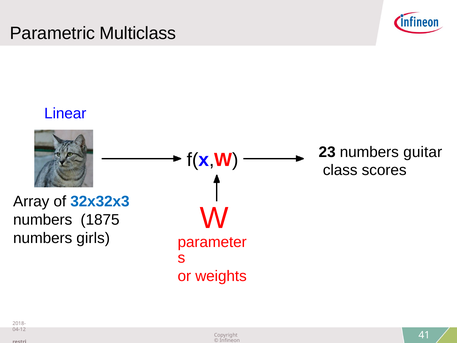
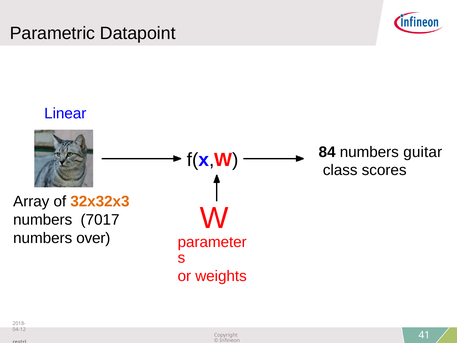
Multiclass: Multiclass -> Datapoint (138, 33)
23: 23 -> 84 (327, 152)
32x32x3 colour: blue -> orange (100, 201)
1875: 1875 -> 7017 (100, 220)
girls: girls -> over (93, 238)
